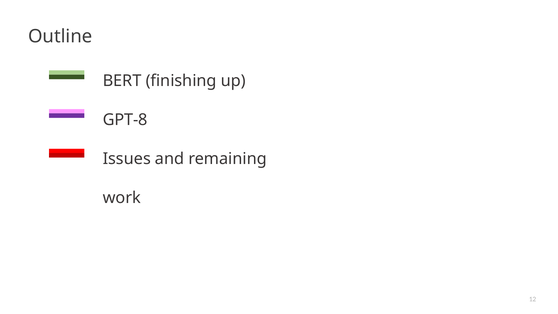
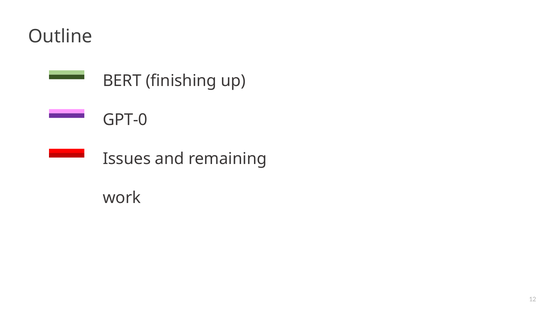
GPT-8: GPT-8 -> GPT-0 (125, 120)
